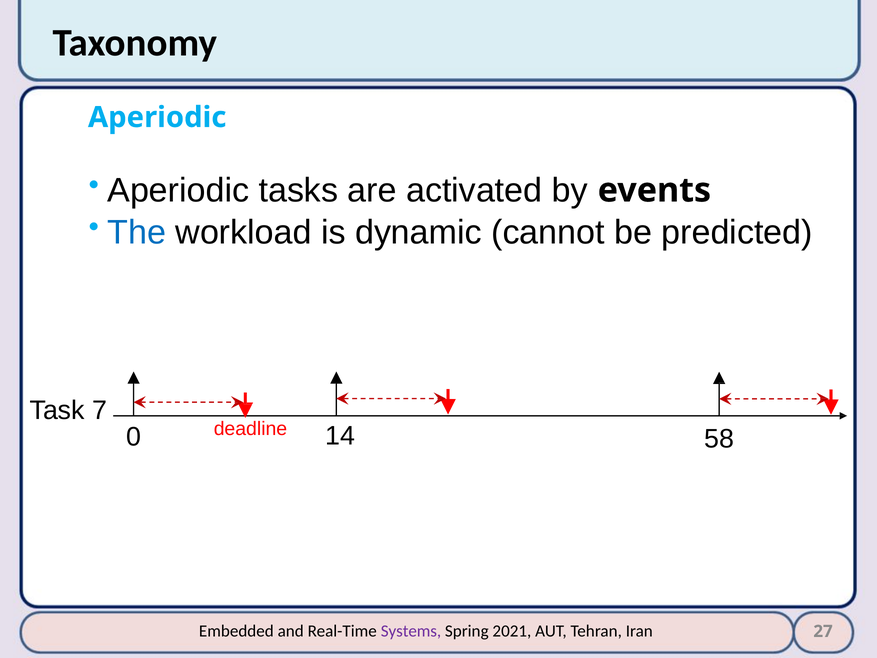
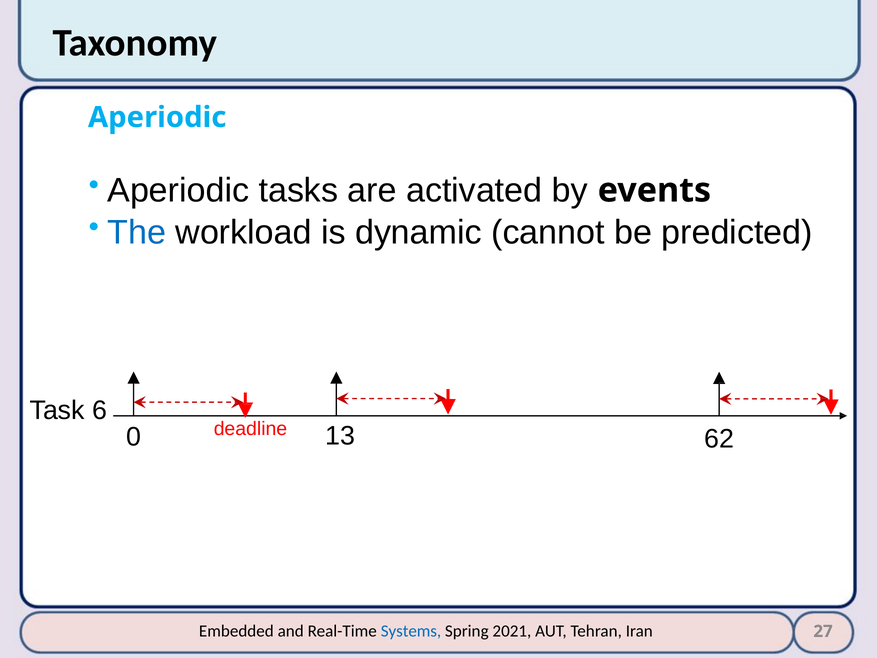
7: 7 -> 6 (100, 410)
14: 14 -> 13 (340, 436)
58: 58 -> 62 (719, 439)
Systems colour: purple -> blue (411, 631)
